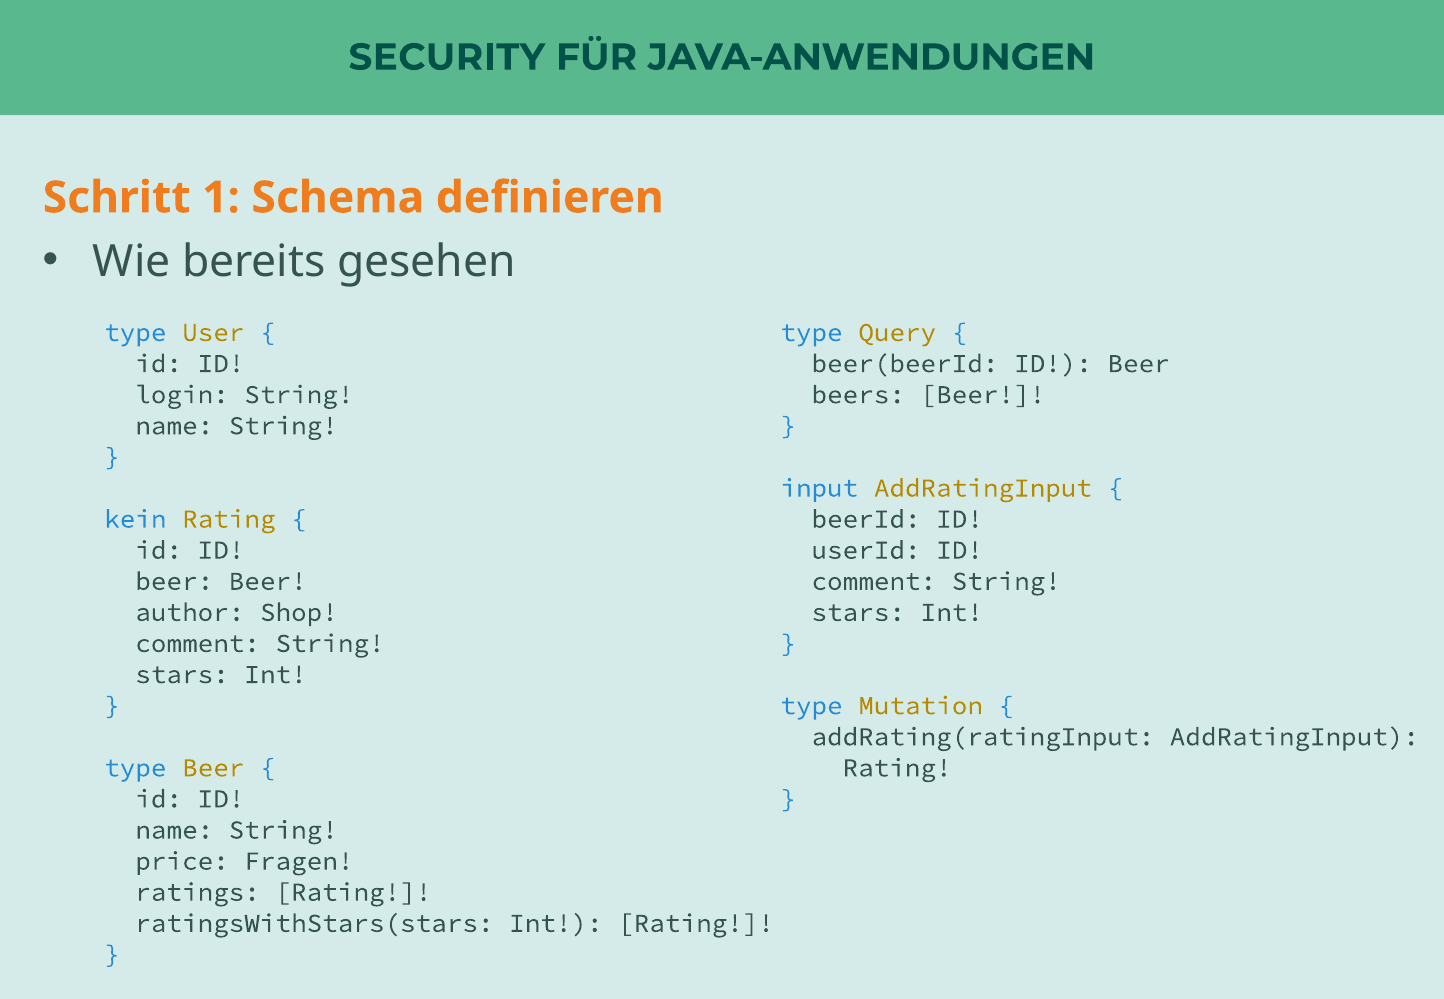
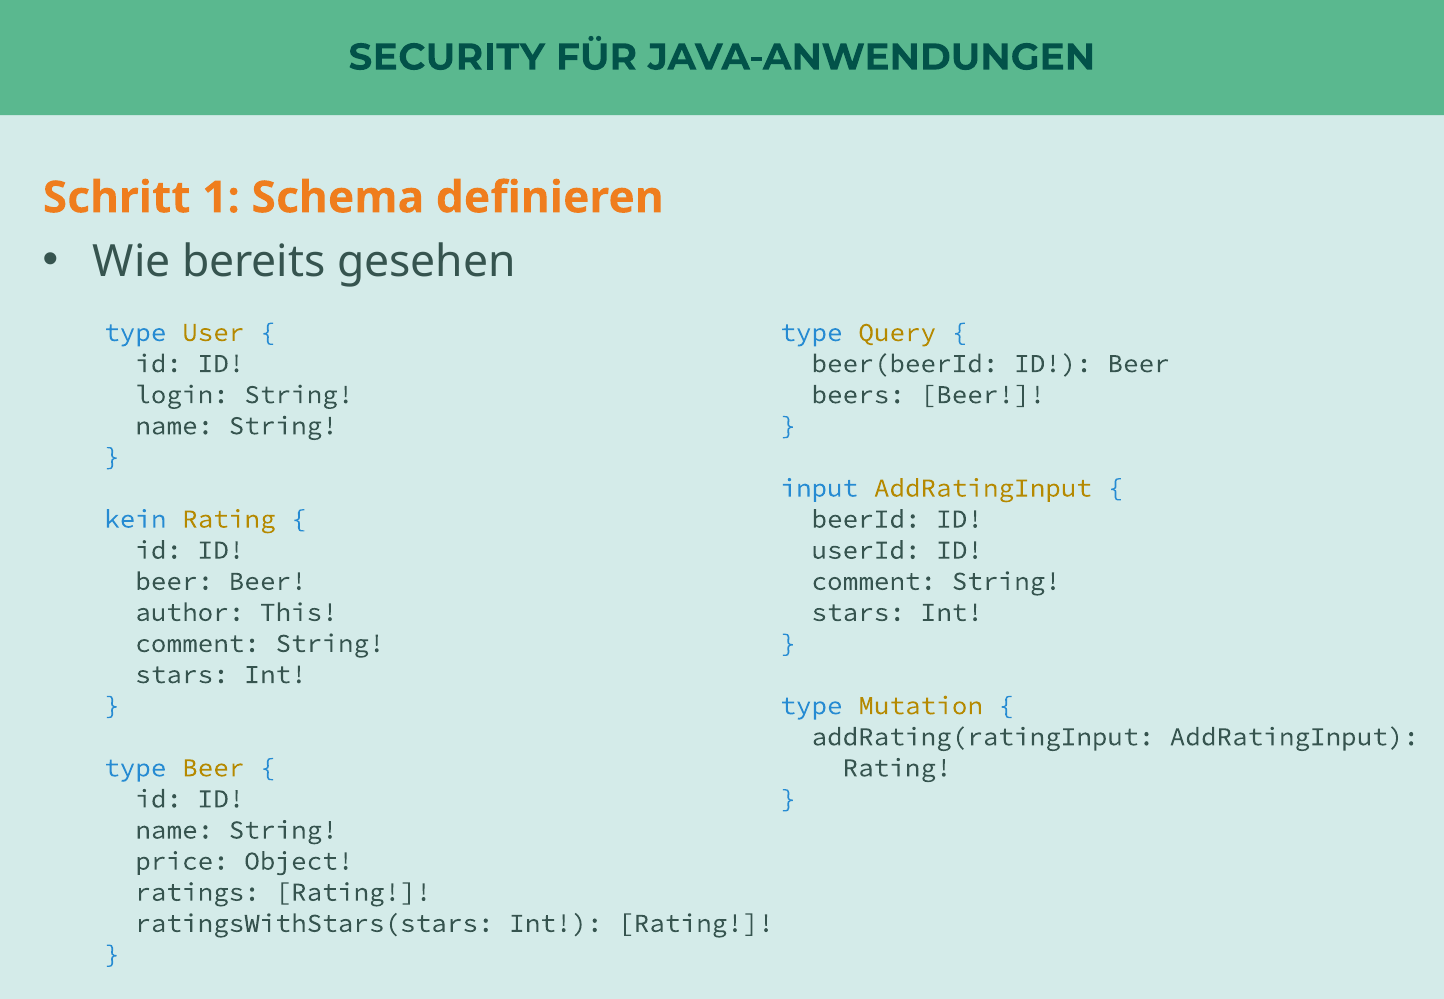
Shop: Shop -> This (299, 613)
Fragen: Fragen -> Object (299, 862)
